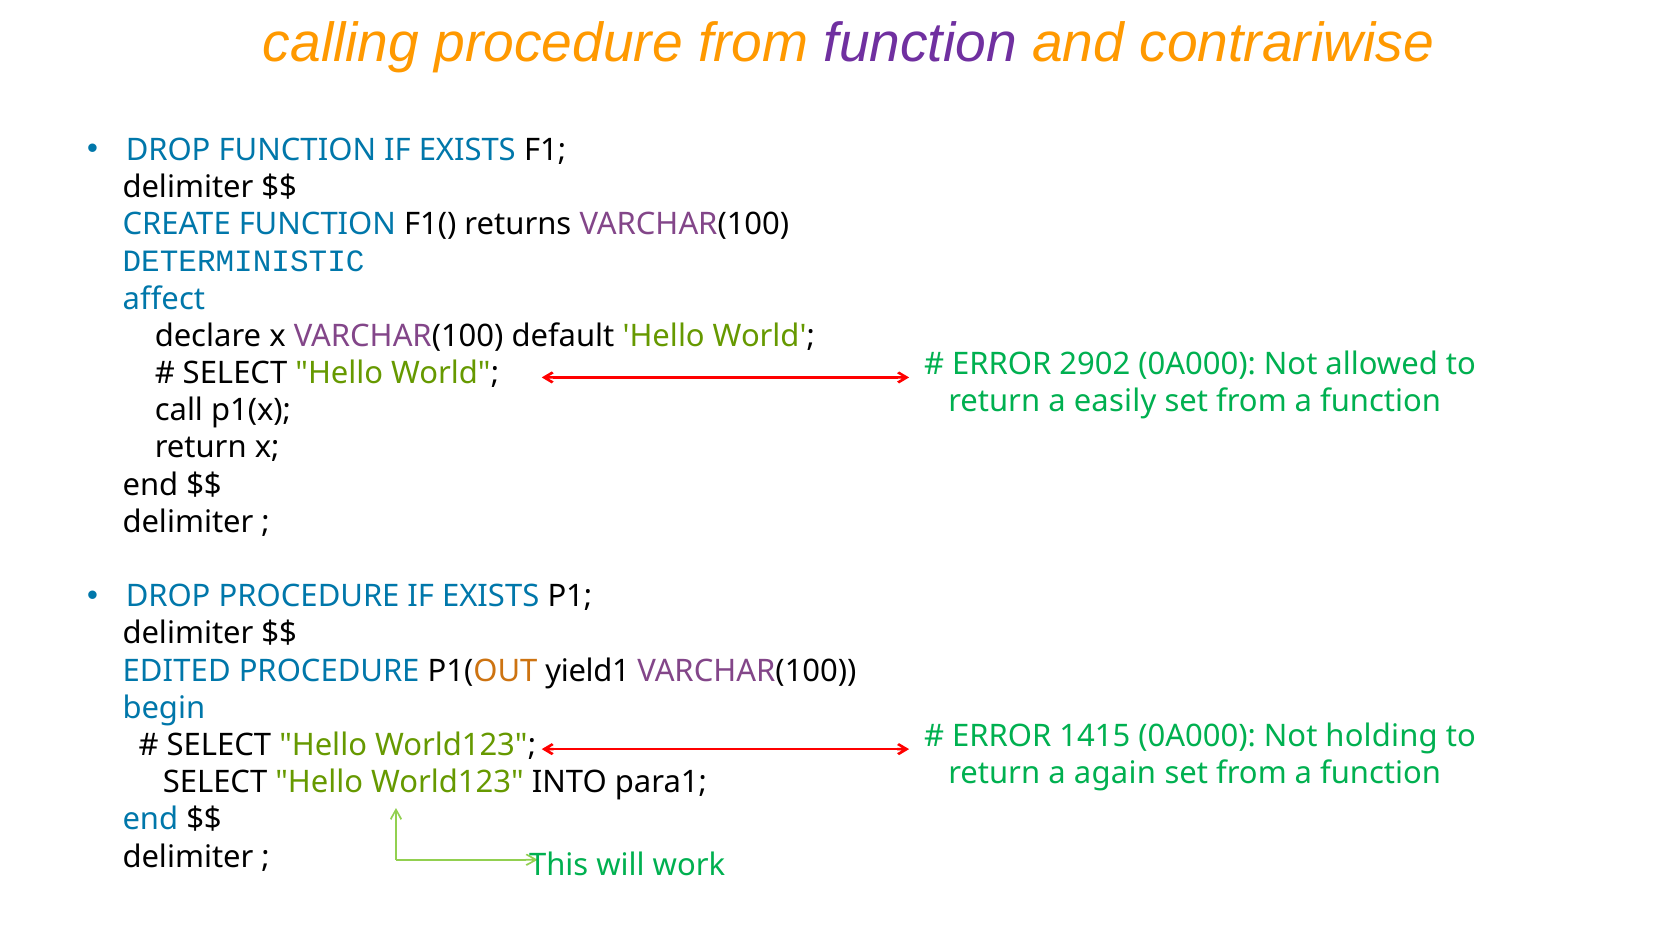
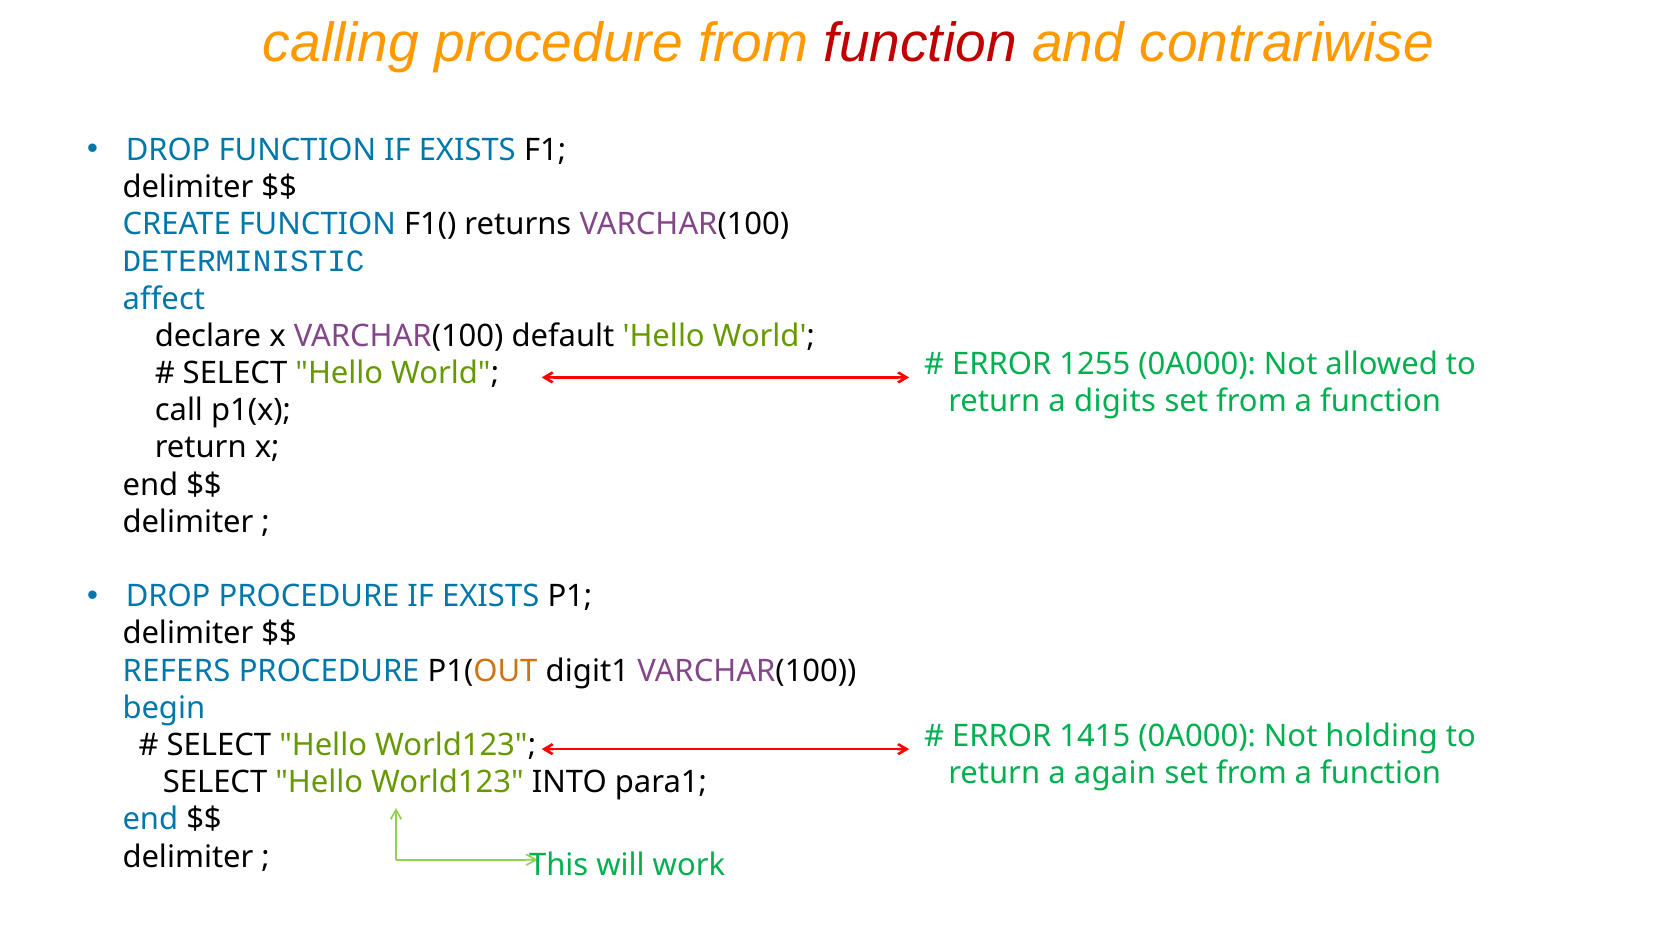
function colour: purple -> red (920, 43)
2902: 2902 -> 1255 (1095, 364)
easily: easily -> digits (1115, 402)
EDITED: EDITED -> REFERS (177, 671)
yield1: yield1 -> digit1 (587, 671)
